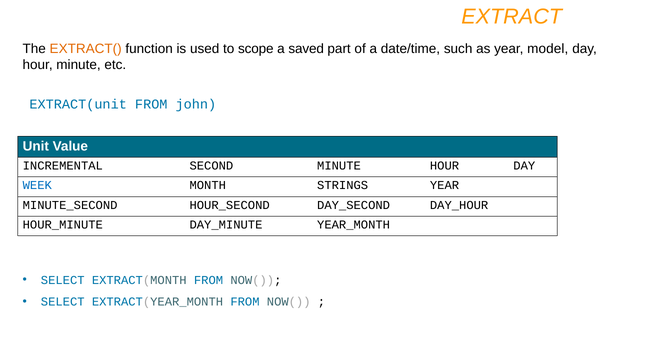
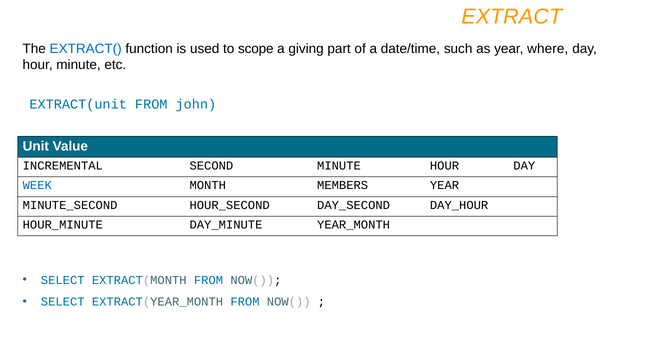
EXTRACT( colour: orange -> blue (86, 49)
saved: saved -> giving (306, 49)
model: model -> where (548, 49)
STRINGS: STRINGS -> MEMBERS (343, 186)
